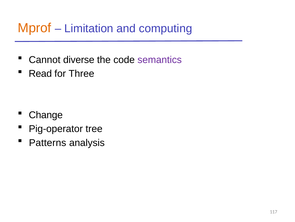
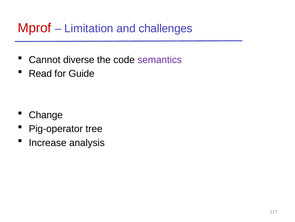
Mprof colour: orange -> red (34, 28)
computing: computing -> challenges (166, 28)
Three: Three -> Guide (82, 73)
Patterns: Patterns -> Increase (48, 142)
